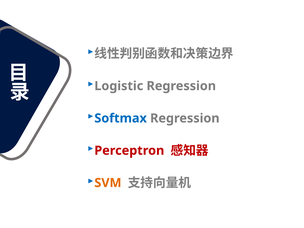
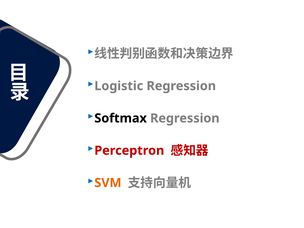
Softmax colour: blue -> black (121, 118)
